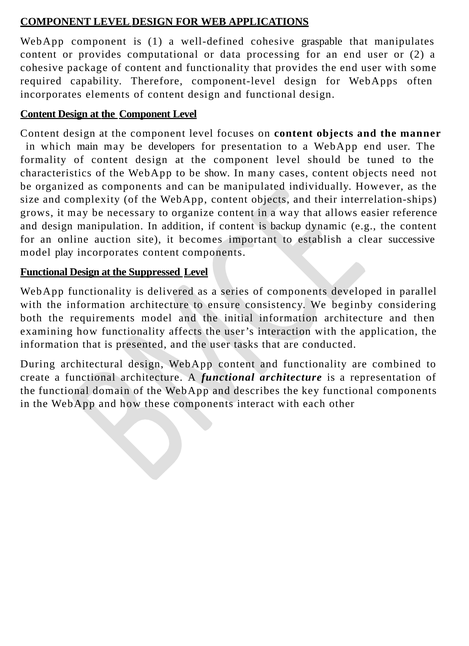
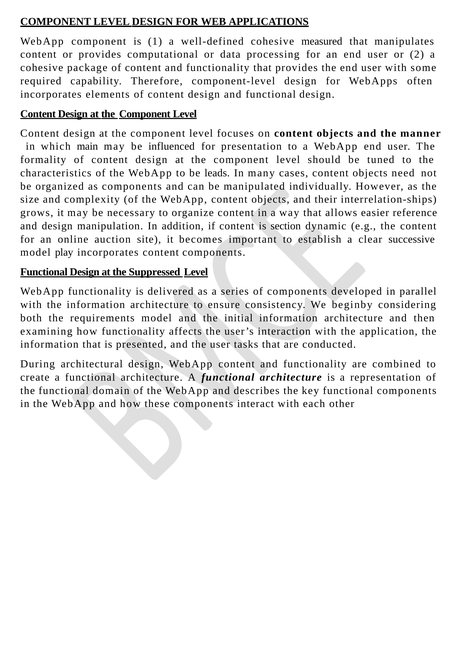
graspable: graspable -> measured (322, 41)
developers: developers -> influenced (172, 146)
show: show -> leads (217, 173)
backup: backup -> section (286, 226)
